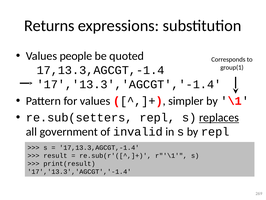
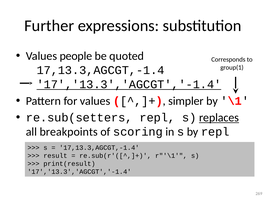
Returns: Returns -> Further (49, 26)
17','13.3','AGCGT','-1.4 underline: none -> present (129, 84)
government: government -> breakpoints (69, 131)
invalid: invalid -> scoring (138, 131)
